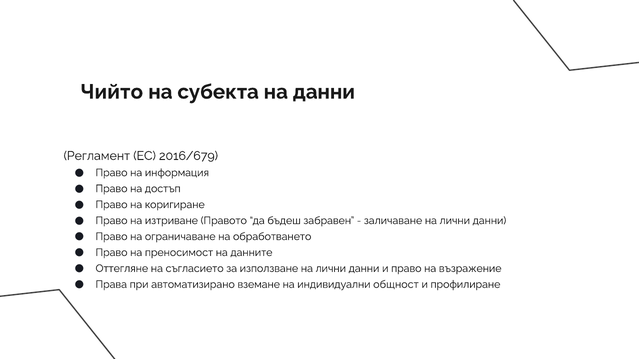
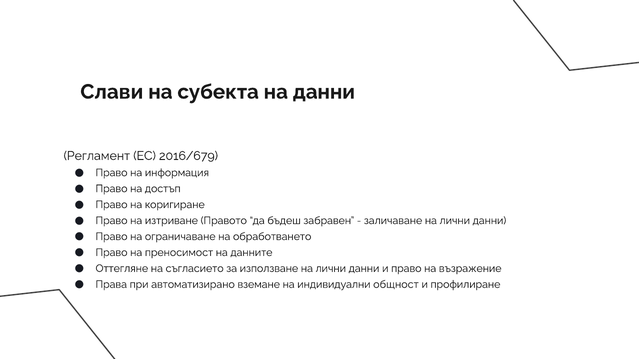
Чийто: Чийто -> Слави (112, 92)
